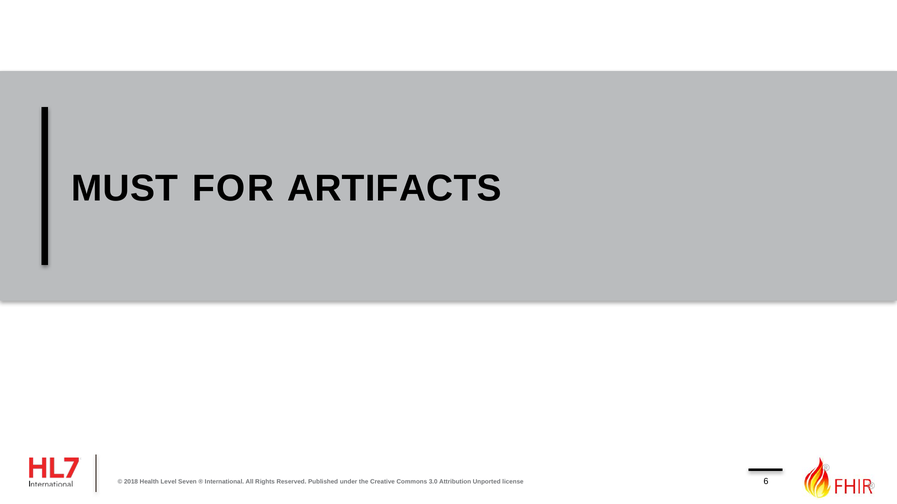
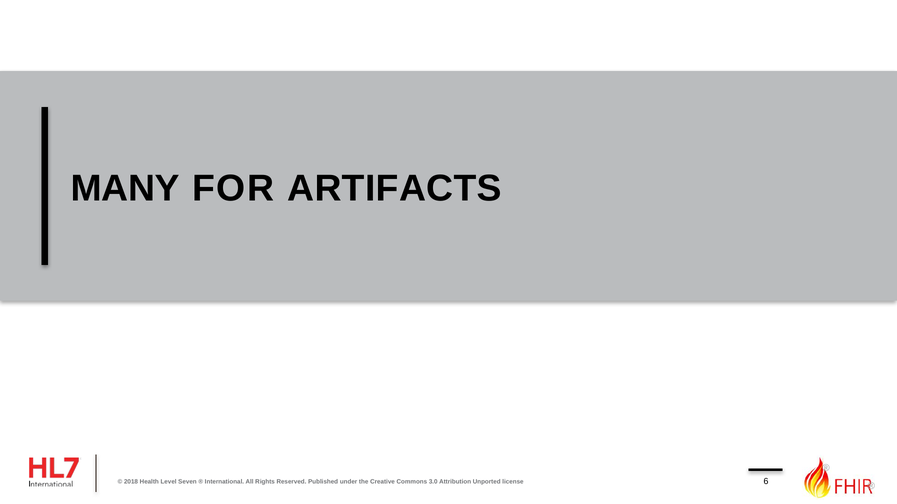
MUST: MUST -> MANY (125, 189)
